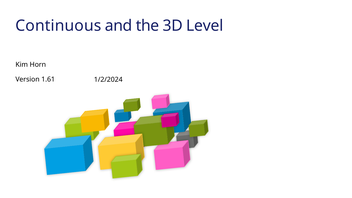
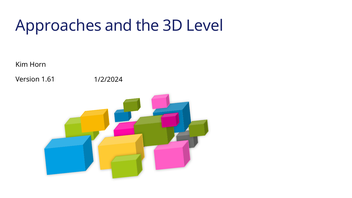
Continuous: Continuous -> Approaches (59, 26)
